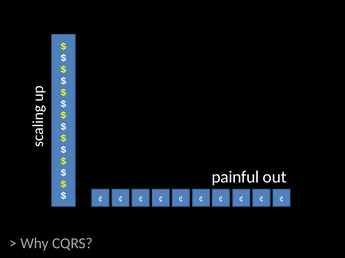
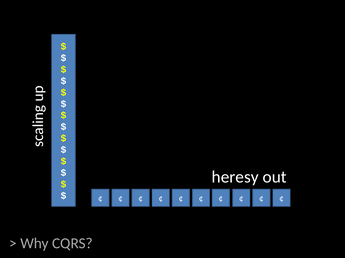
painful: painful -> heresy (235, 177)
